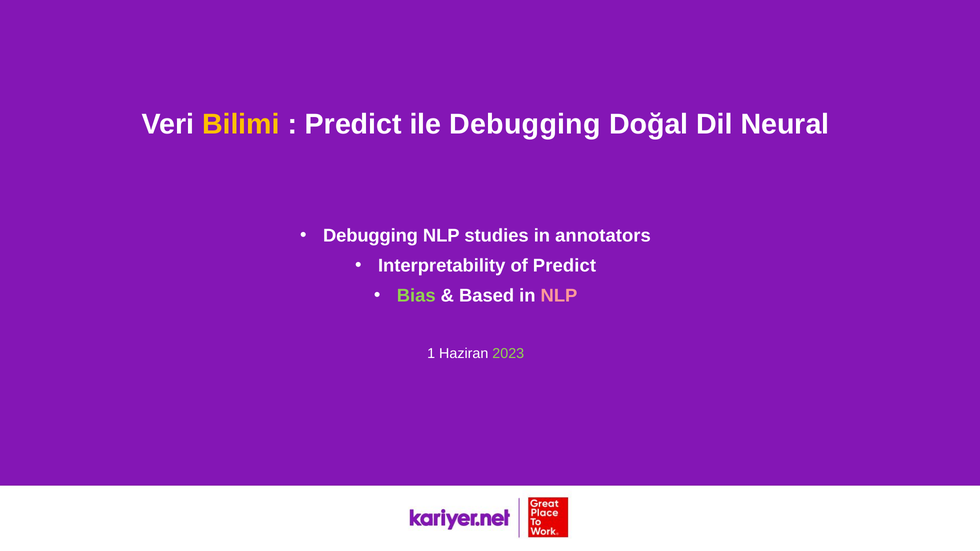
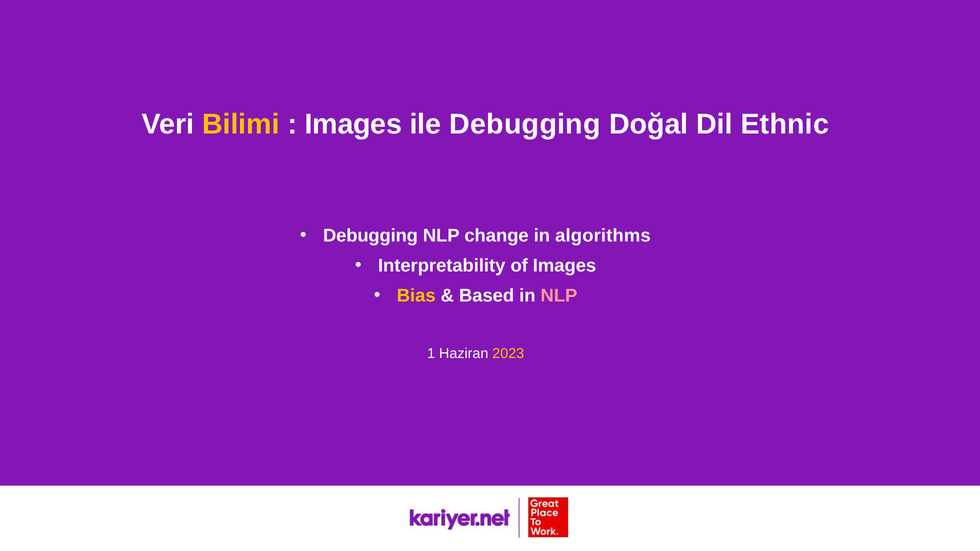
Predict: Predict -> Images (353, 125)
Neural: Neural -> Ethnic (785, 125)
studies: studies -> change (497, 236)
annotators: annotators -> algorithms (603, 236)
of Predict: Predict -> Images (565, 266)
Bias colour: light green -> yellow (416, 296)
2023 colour: light green -> yellow (508, 354)
